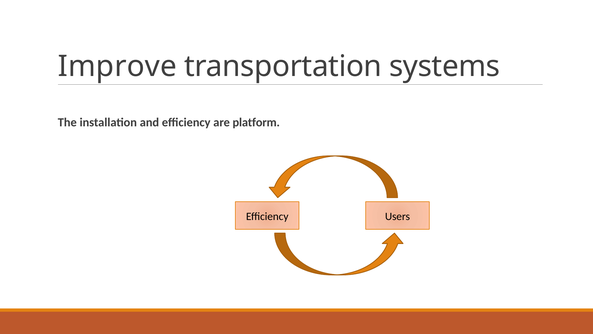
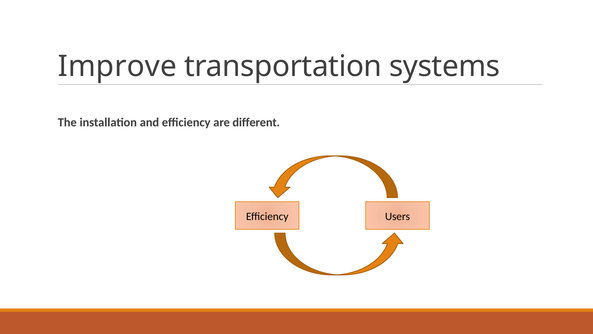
platform: platform -> different (256, 122)
